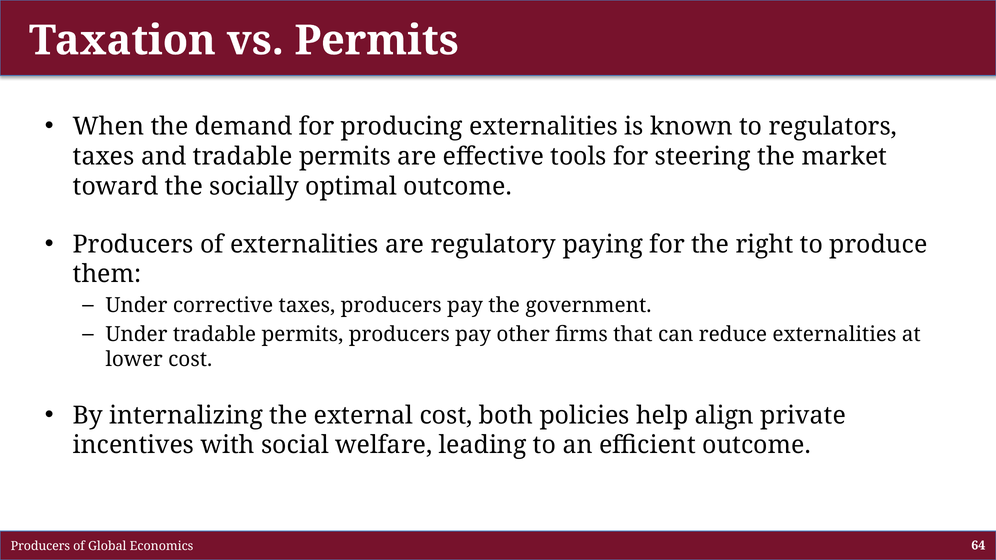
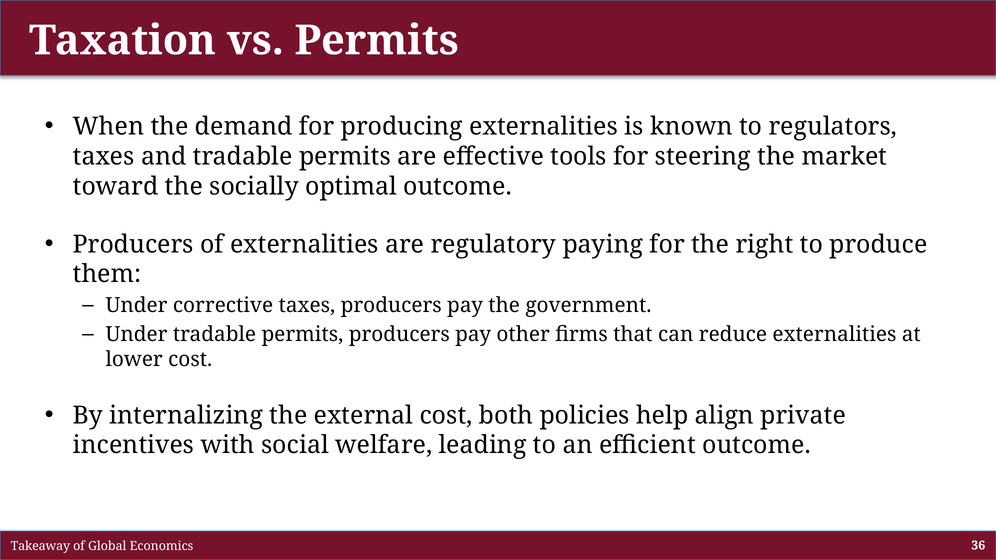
Producers: Producers -> Takeaway (40, 547)
64: 64 -> 36 (978, 546)
